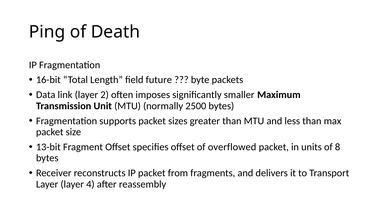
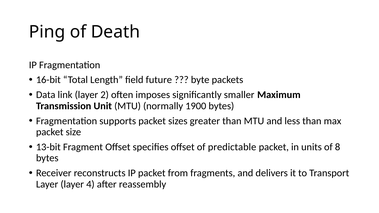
2500: 2500 -> 1900 (196, 106)
overflowed: overflowed -> predictable (232, 147)
